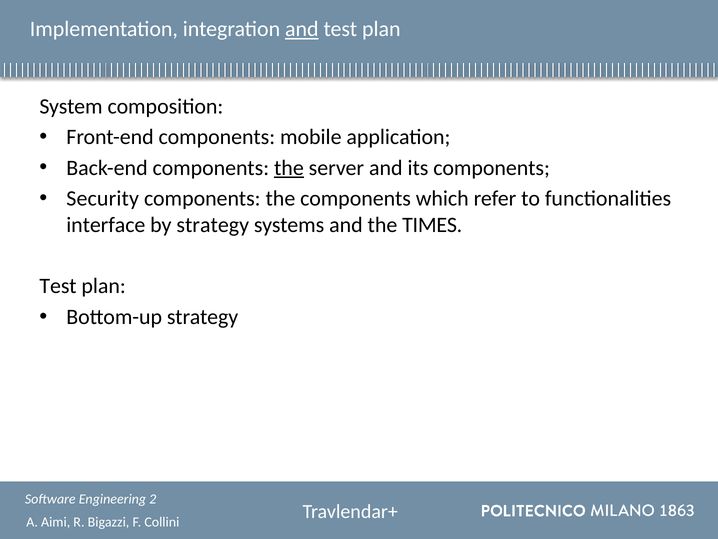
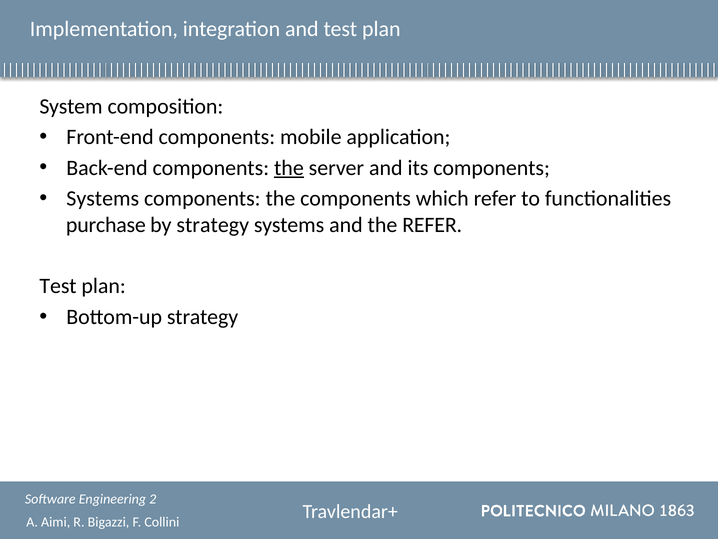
and underline: present -> none (302, 29)
Security: Security -> Systems (103, 198)
interface: interface -> purchase (106, 225)
the TIMES: TIMES -> REFER (432, 225)
